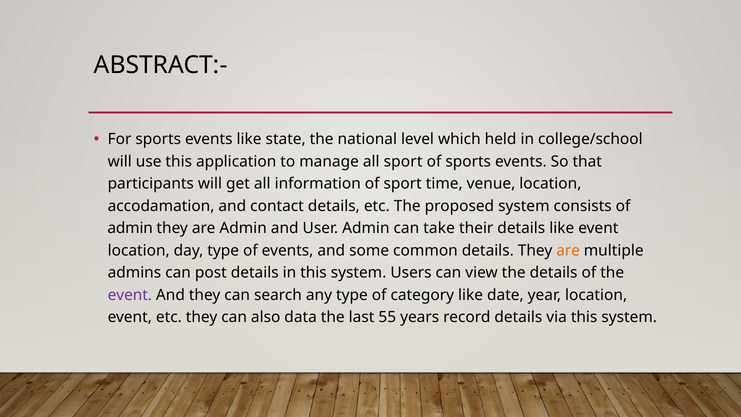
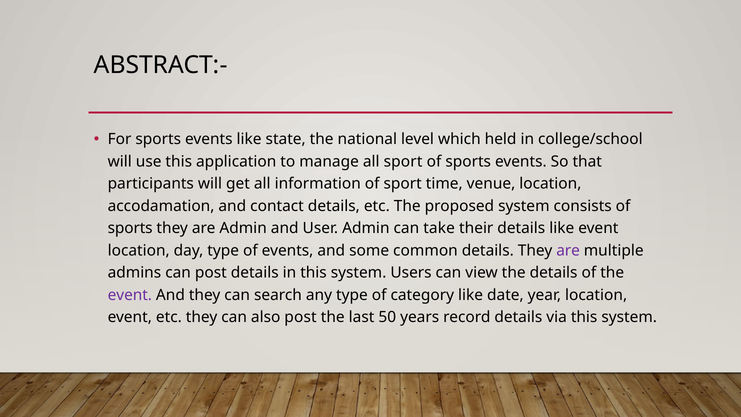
admin: admin -> sports (130, 228)
are colour: orange -> purple (568, 250)
also data: data -> post (301, 317)
55: 55 -> 50 (387, 317)
